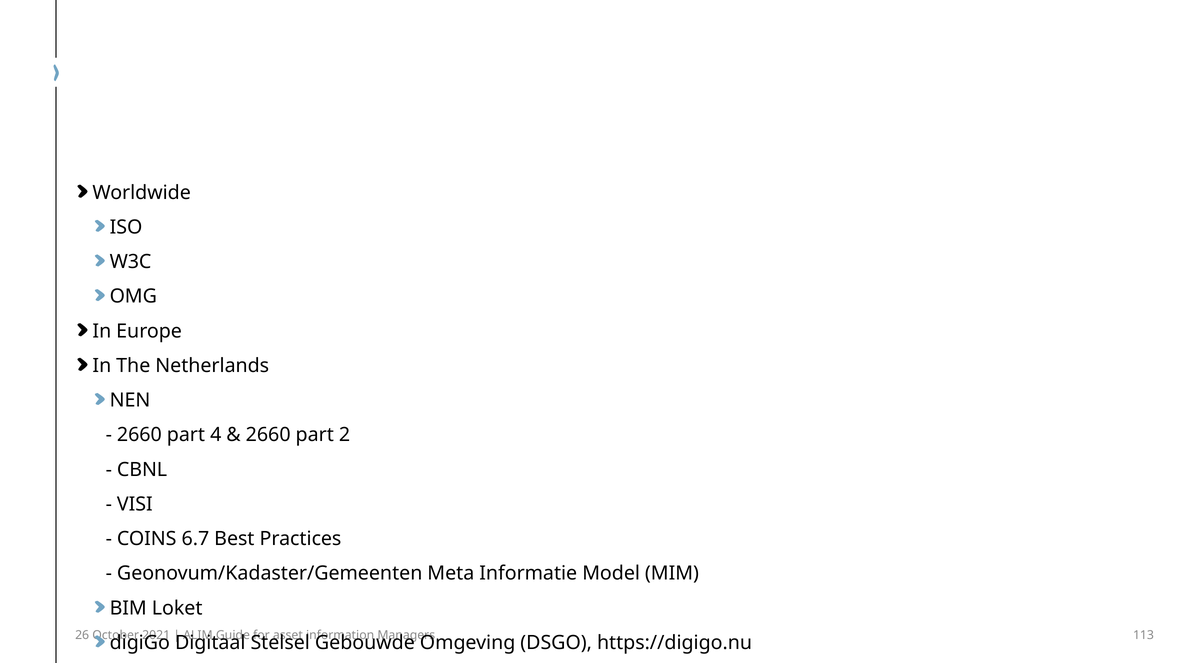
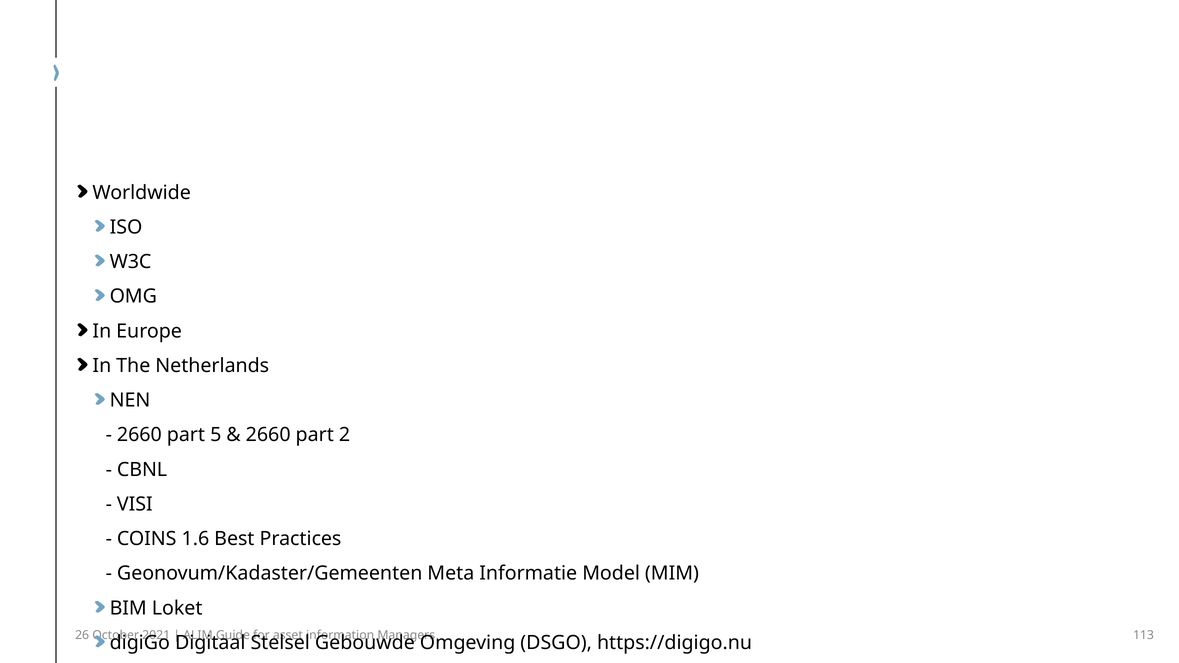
4: 4 -> 5 (216, 435)
6.7: 6.7 -> 1.6 (195, 539)
